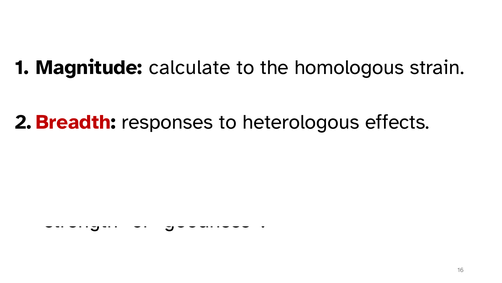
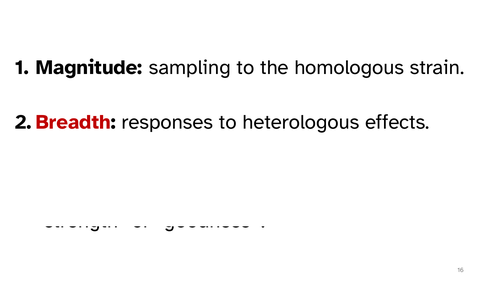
calculate: calculate -> sampling (190, 67)
